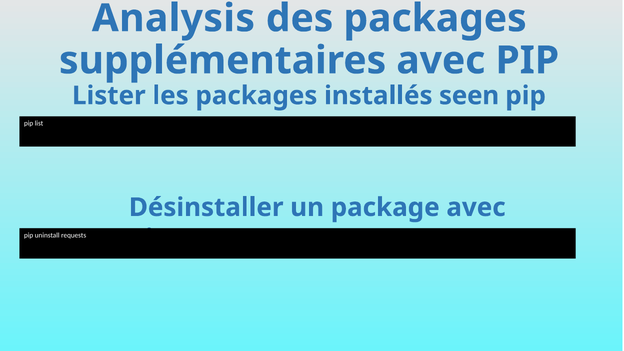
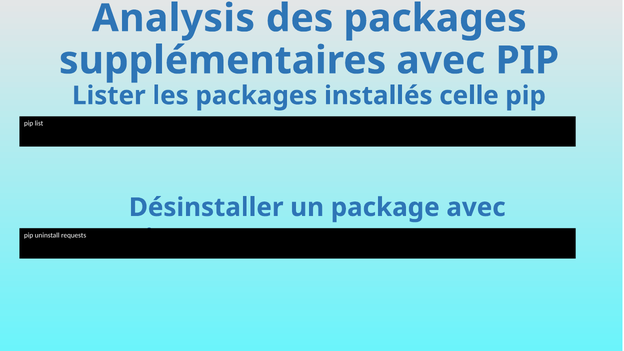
seen: seen -> celle (469, 96)
